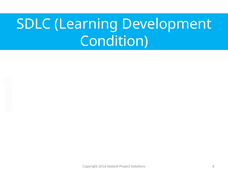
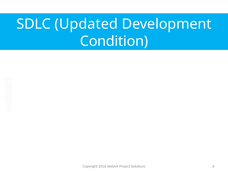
Learning: Learning -> Updated (86, 24)
